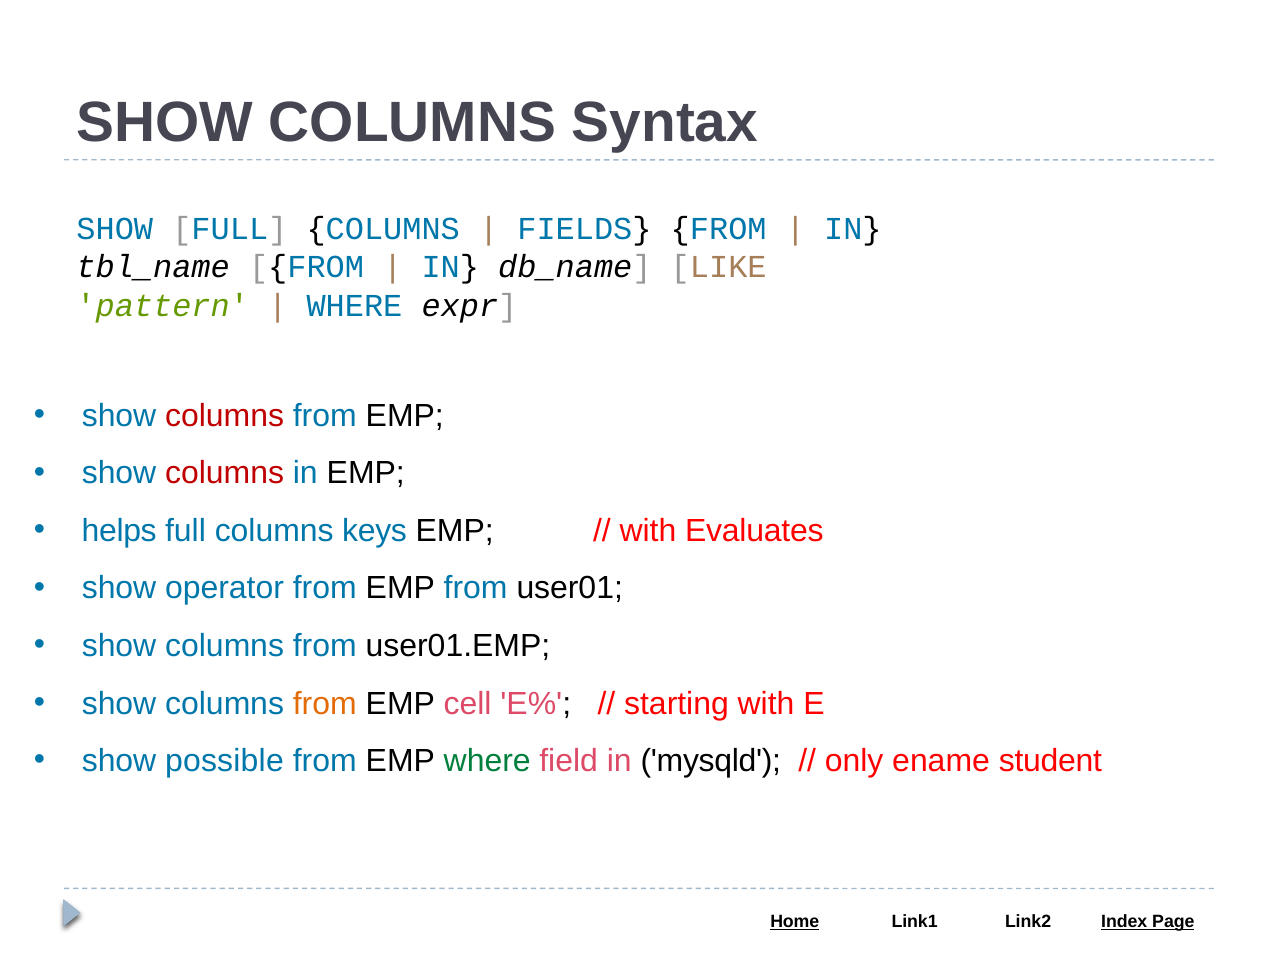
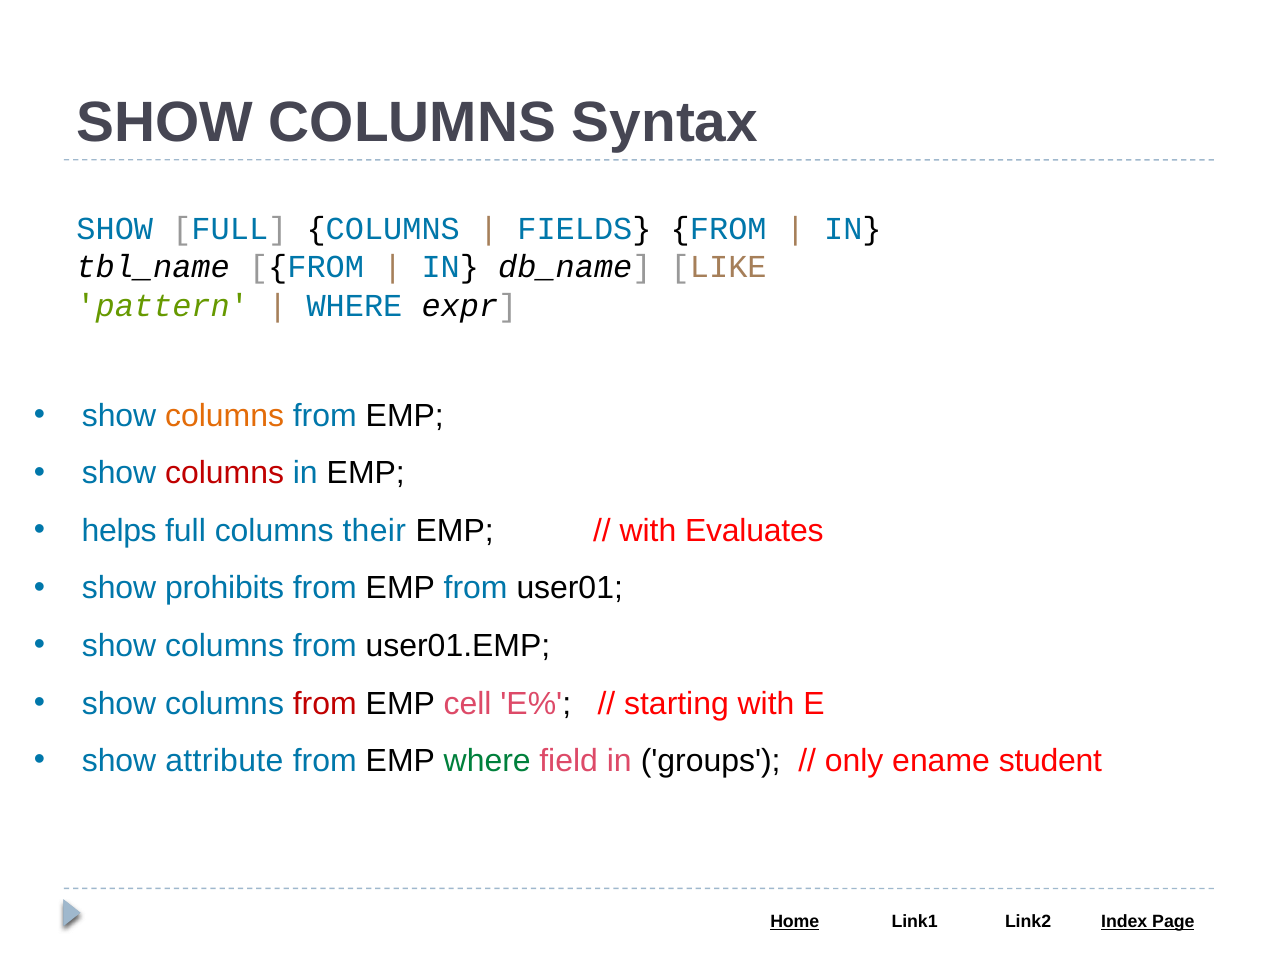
columns colour: red -> orange (225, 416)
keys: keys -> their (374, 531)
operator: operator -> prohibits (225, 588)
from colour: orange -> red (325, 703)
possible: possible -> attribute (224, 761)
mysqld: mysqld -> groups (711, 761)
